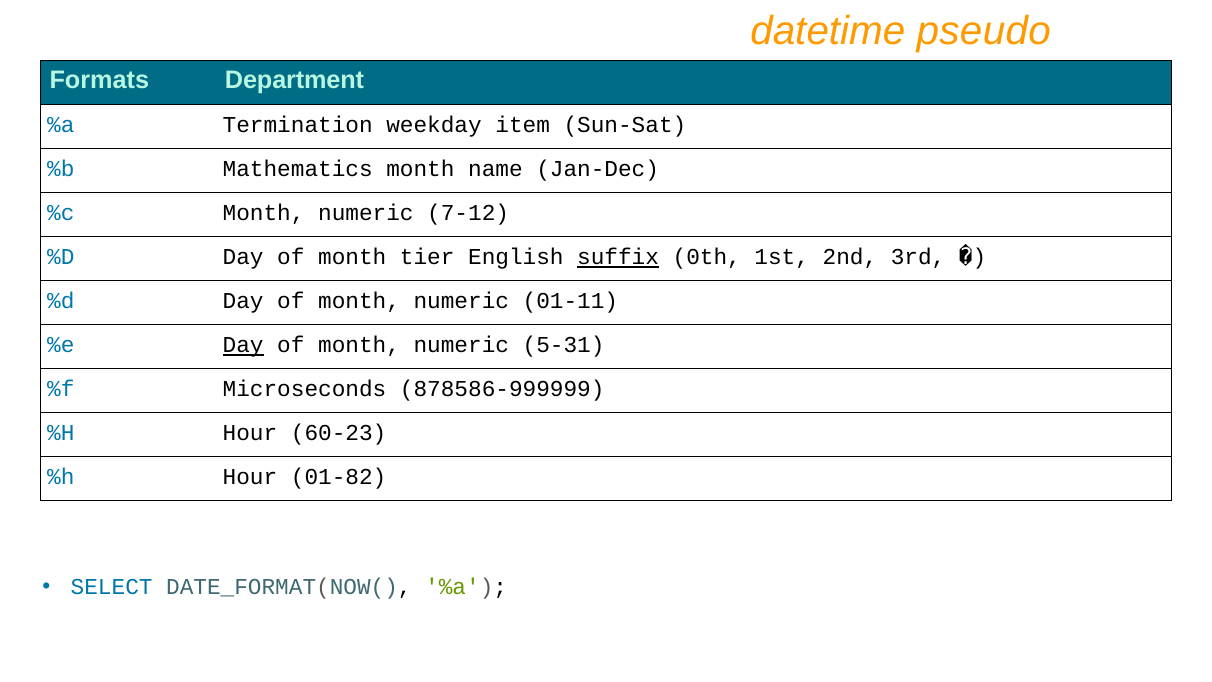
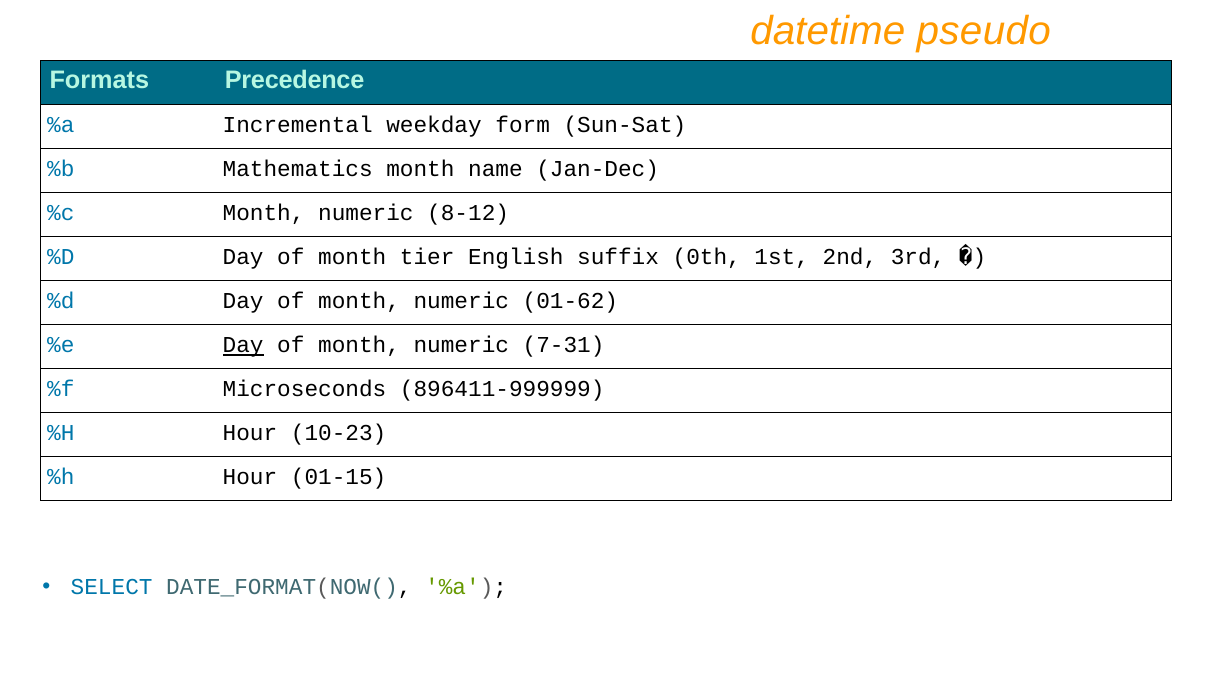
Department: Department -> Precedence (295, 80)
Termination: Termination -> Incremental (298, 125)
item: item -> form (523, 125)
7-12: 7-12 -> 8-12 (468, 213)
suffix underline: present -> none (618, 257)
01-11: 01-11 -> 01-62 (570, 301)
5-31: 5-31 -> 7-31 (564, 345)
878586-999999: 878586-999999 -> 896411-999999 (502, 389)
60-23: 60-23 -> 10-23 (339, 433)
01-82: 01-82 -> 01-15 (339, 477)
